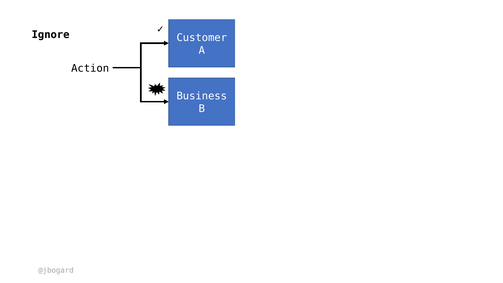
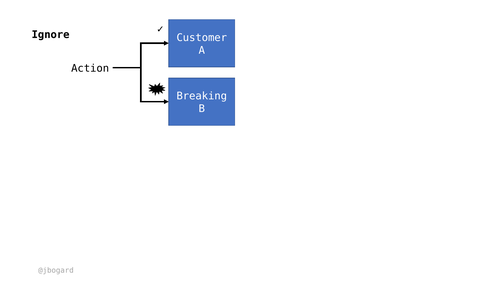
Business: Business -> Breaking (202, 96)
